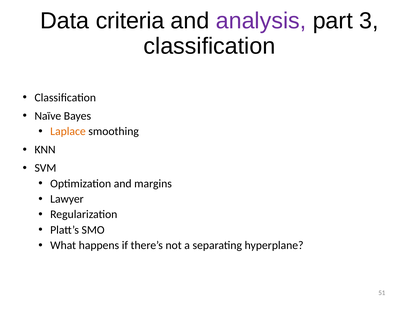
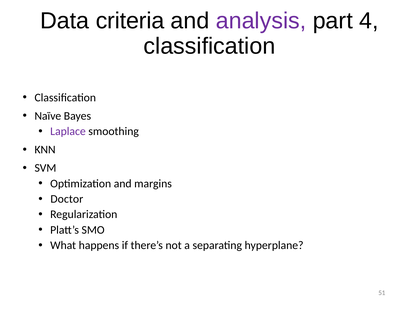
3: 3 -> 4 (369, 21)
Laplace colour: orange -> purple (68, 131)
Lawyer: Lawyer -> Doctor (67, 199)
